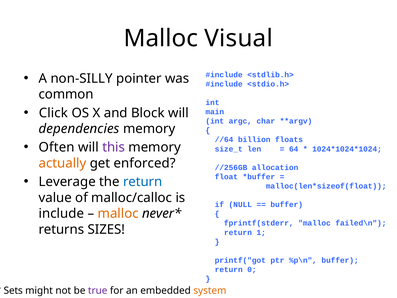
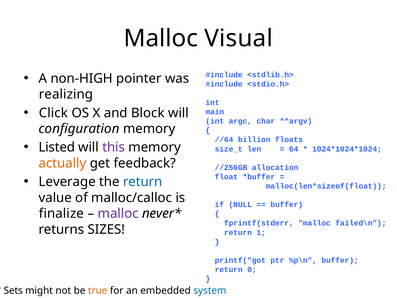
non-SILLY: non-SILLY -> non-HIGH (82, 78)
common: common -> realizing (66, 94)
dependencies: dependencies -> configuration (79, 129)
Often: Often -> Listed (57, 147)
enforced: enforced -> feedback (145, 163)
include: include -> finalize (61, 213)
malloc colour: orange -> purple (118, 213)
true colour: purple -> orange (98, 290)
system colour: orange -> blue (210, 290)
